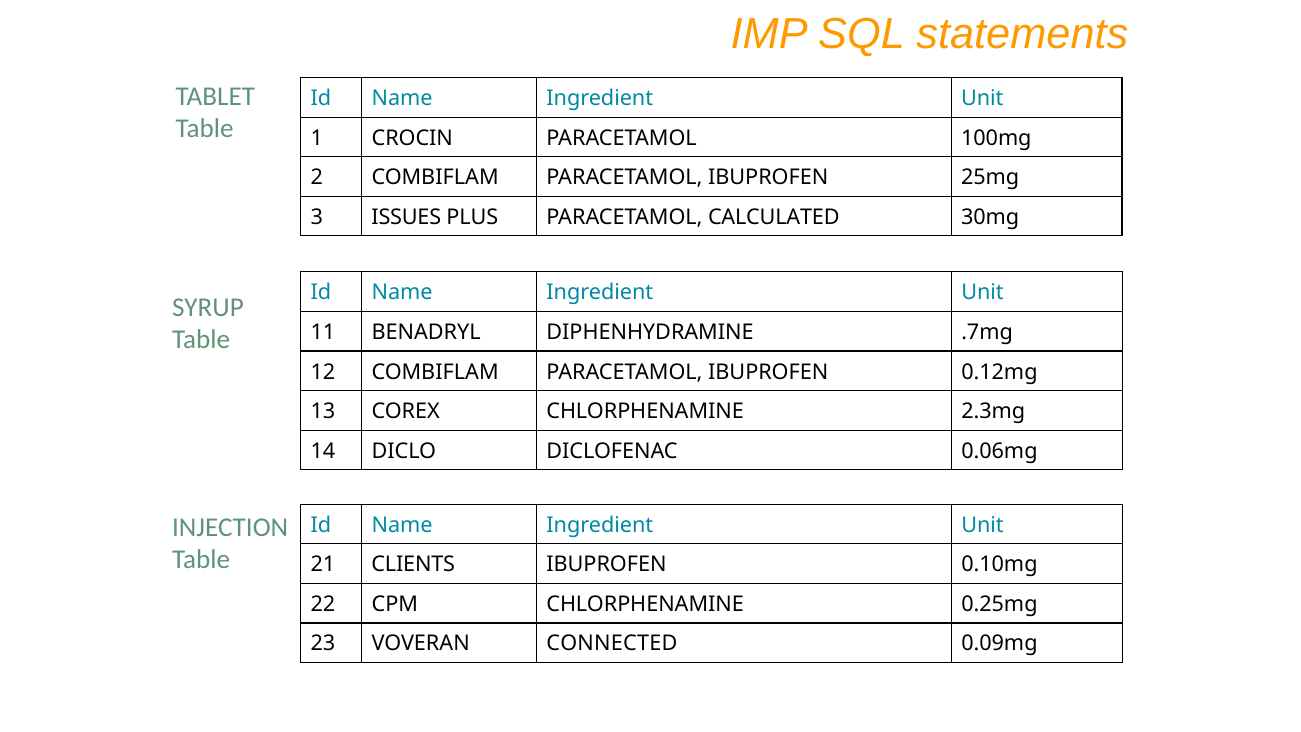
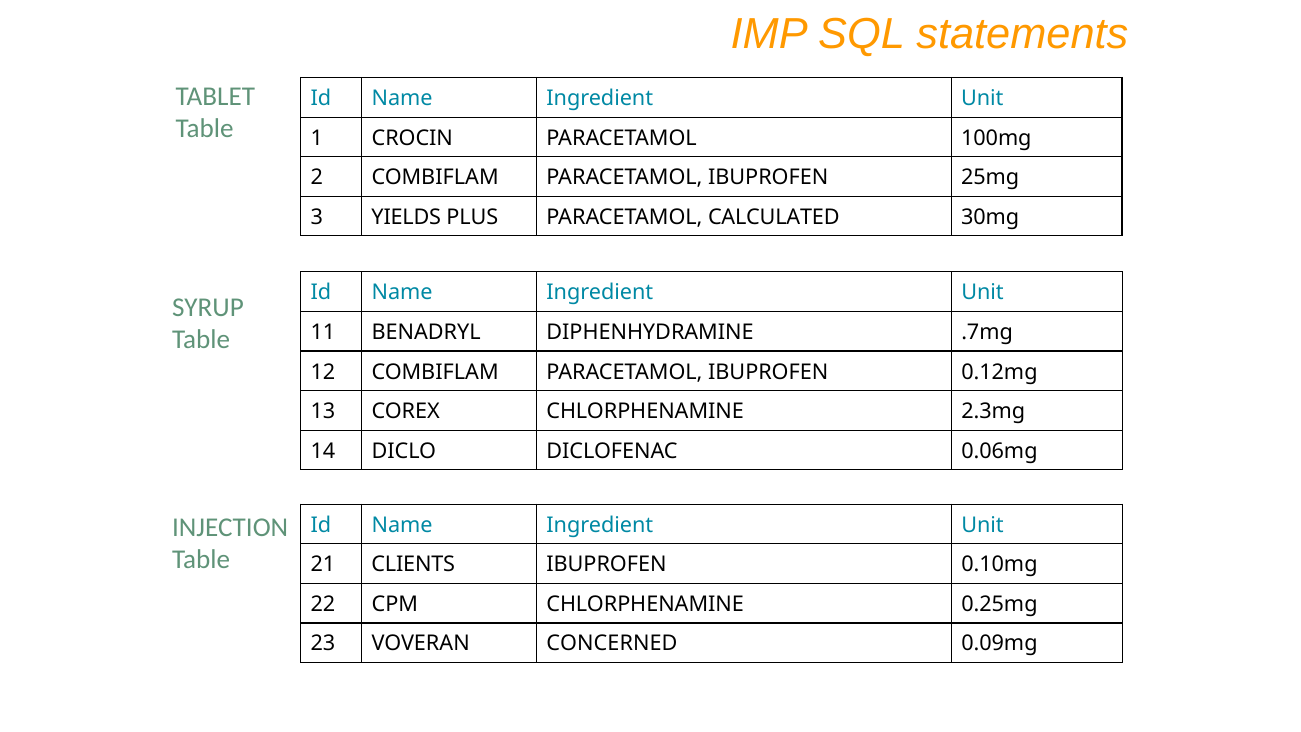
ISSUES: ISSUES -> YIELDS (406, 217)
CONNECTED: CONNECTED -> CONCERNED (612, 644)
